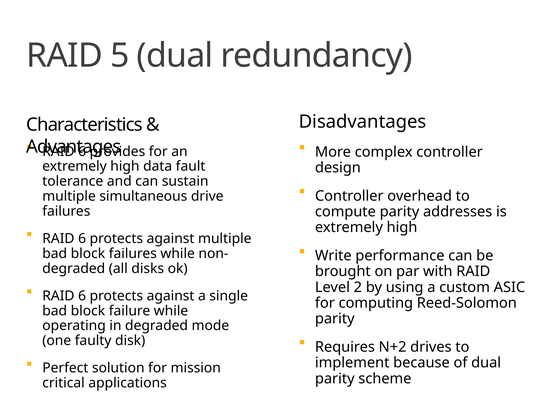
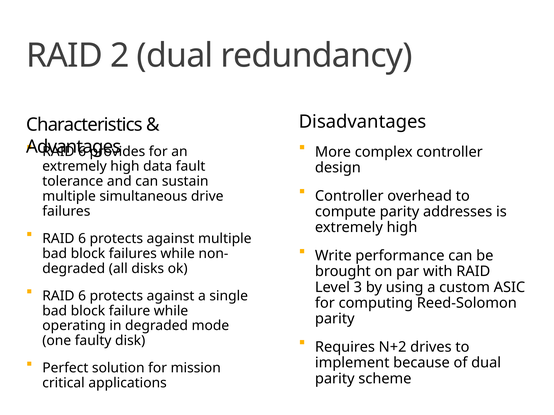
5: 5 -> 2 (120, 56)
2: 2 -> 3 (358, 288)
